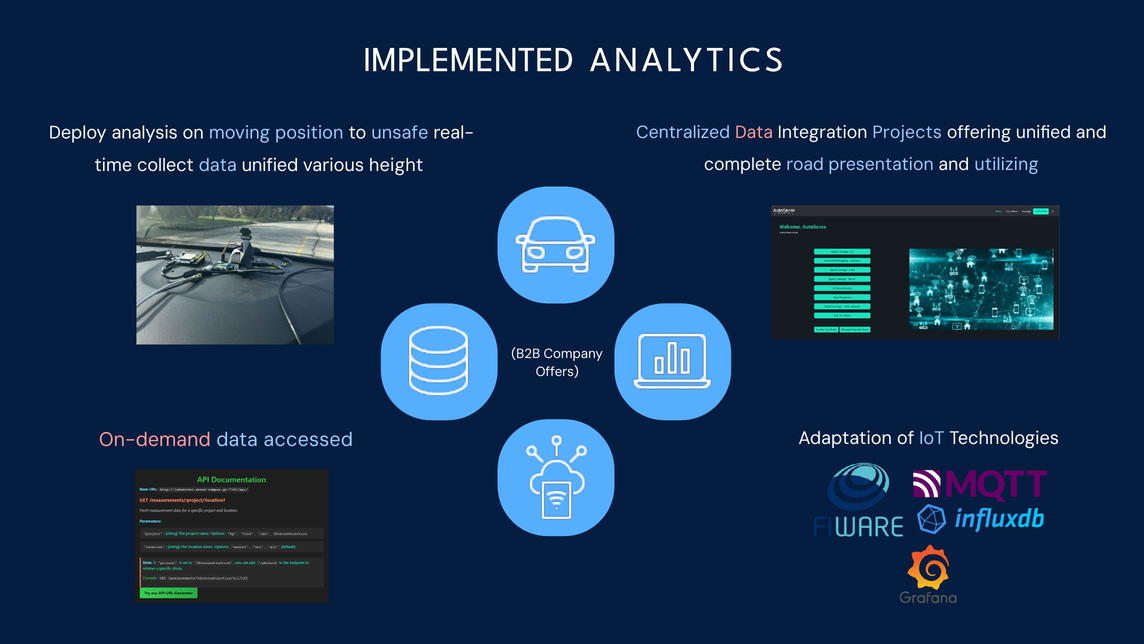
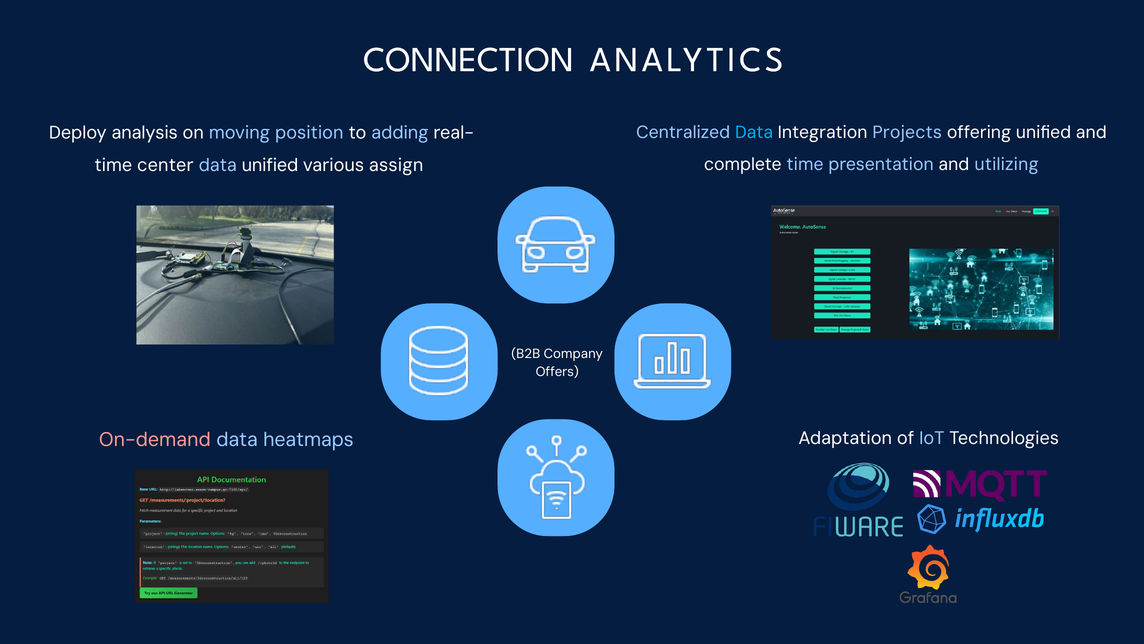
IMPLEMENTED: IMPLEMENTED -> CONNECTION (468, 60)
unsafe: unsafe -> adding (400, 132)
Data colour: pink -> light blue (754, 132)
complete road: road -> time (805, 164)
collect: collect -> center (165, 165)
height: height -> assign (396, 165)
accessed: accessed -> heatmaps (308, 440)
